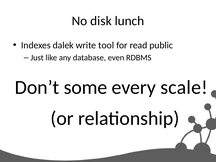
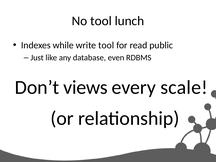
No disk: disk -> tool (101, 21)
dalek: dalek -> while (63, 45)
some: some -> views (86, 87)
